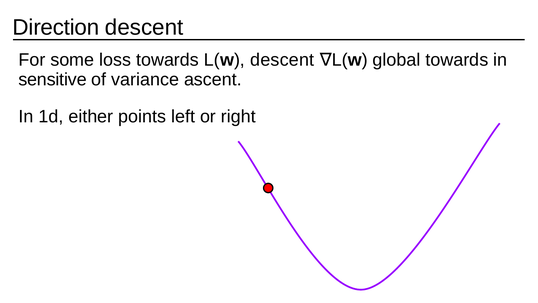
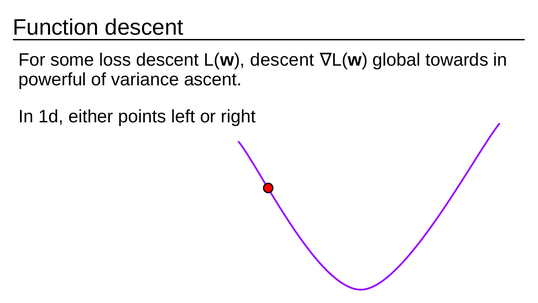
Direction: Direction -> Function (56, 27)
loss towards: towards -> descent (168, 60)
sensitive: sensitive -> powerful (52, 79)
